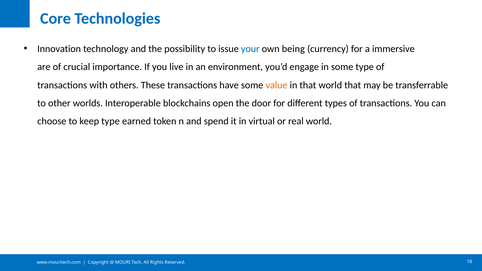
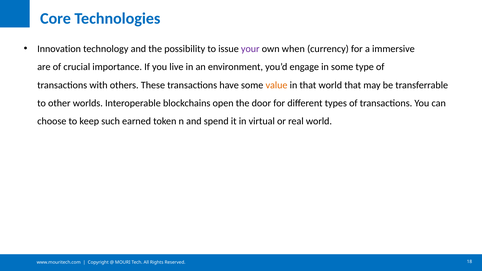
your colour: blue -> purple (250, 49)
being: being -> when (293, 49)
keep type: type -> such (111, 121)
